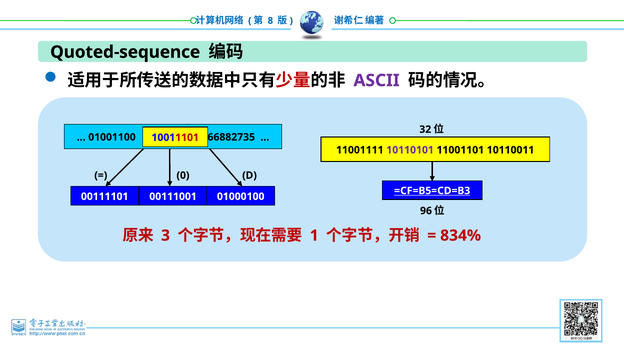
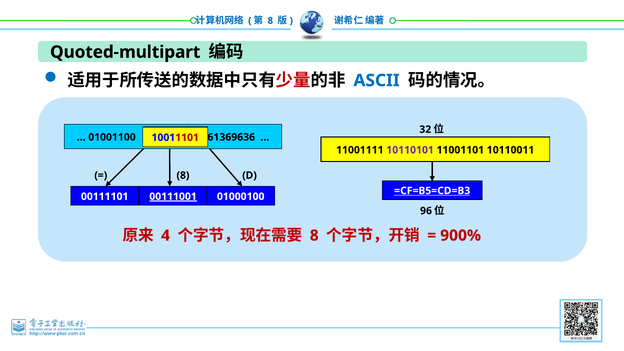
Quoted-sequence: Quoted-sequence -> Quoted-multipart (125, 52)
ASCII colour: purple -> blue (377, 80)
66882735: 66882735 -> 61369636 (231, 137)
0: 0 -> 8 (183, 175)
00111001 underline: none -> present (173, 197)
3: 3 -> 4 (166, 236)
1: 1 -> 8 (314, 236)
834%: 834% -> 900% (461, 236)
